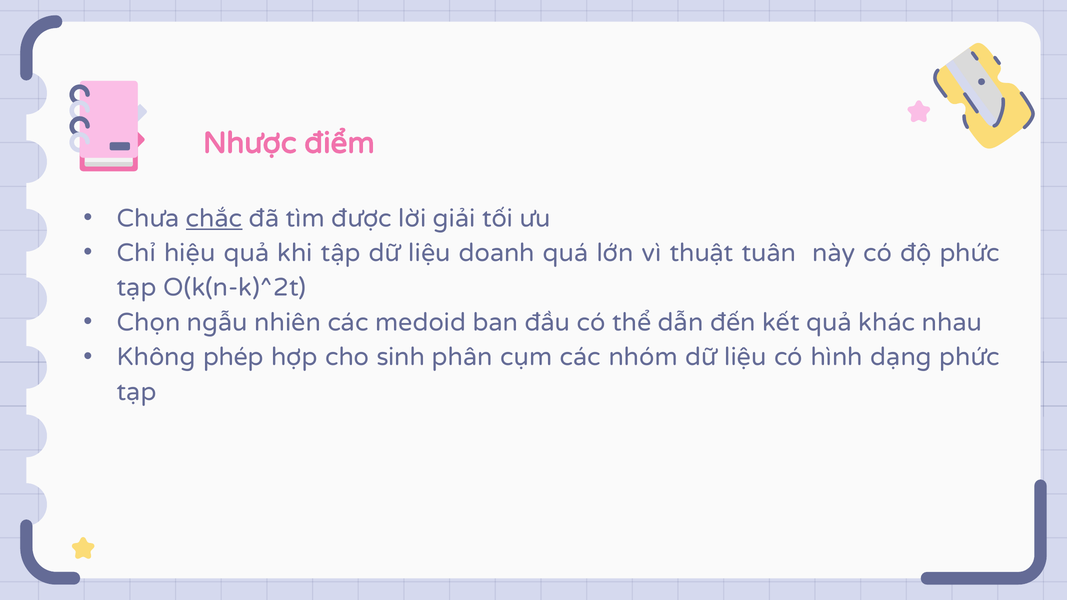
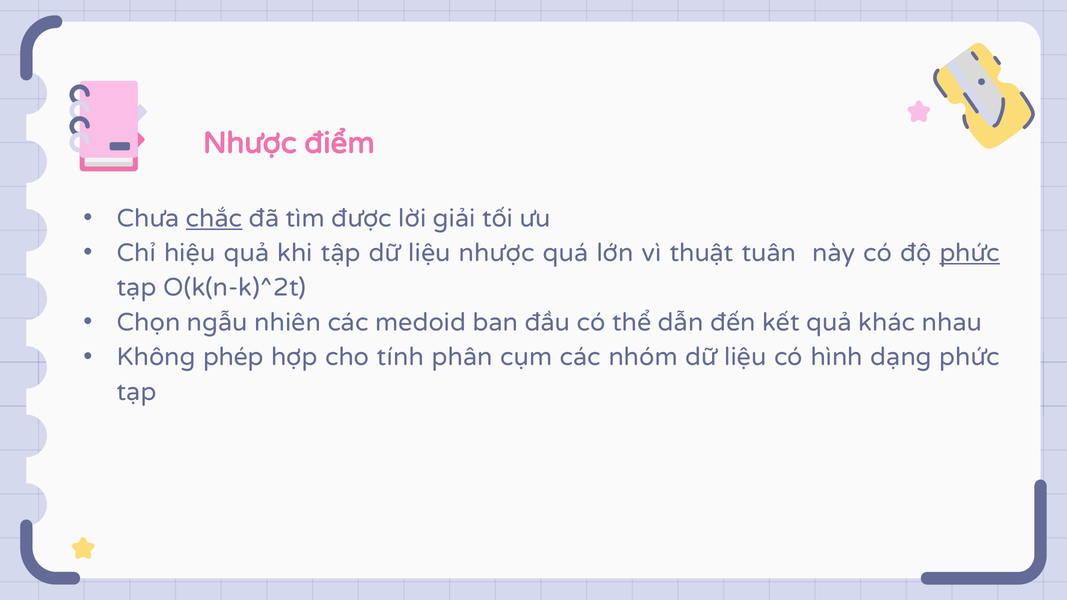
liệu doanh: doanh -> nhược (497, 253)
phức underline: none -> present (970, 253)
sinh: sinh -> tính (400, 357)
